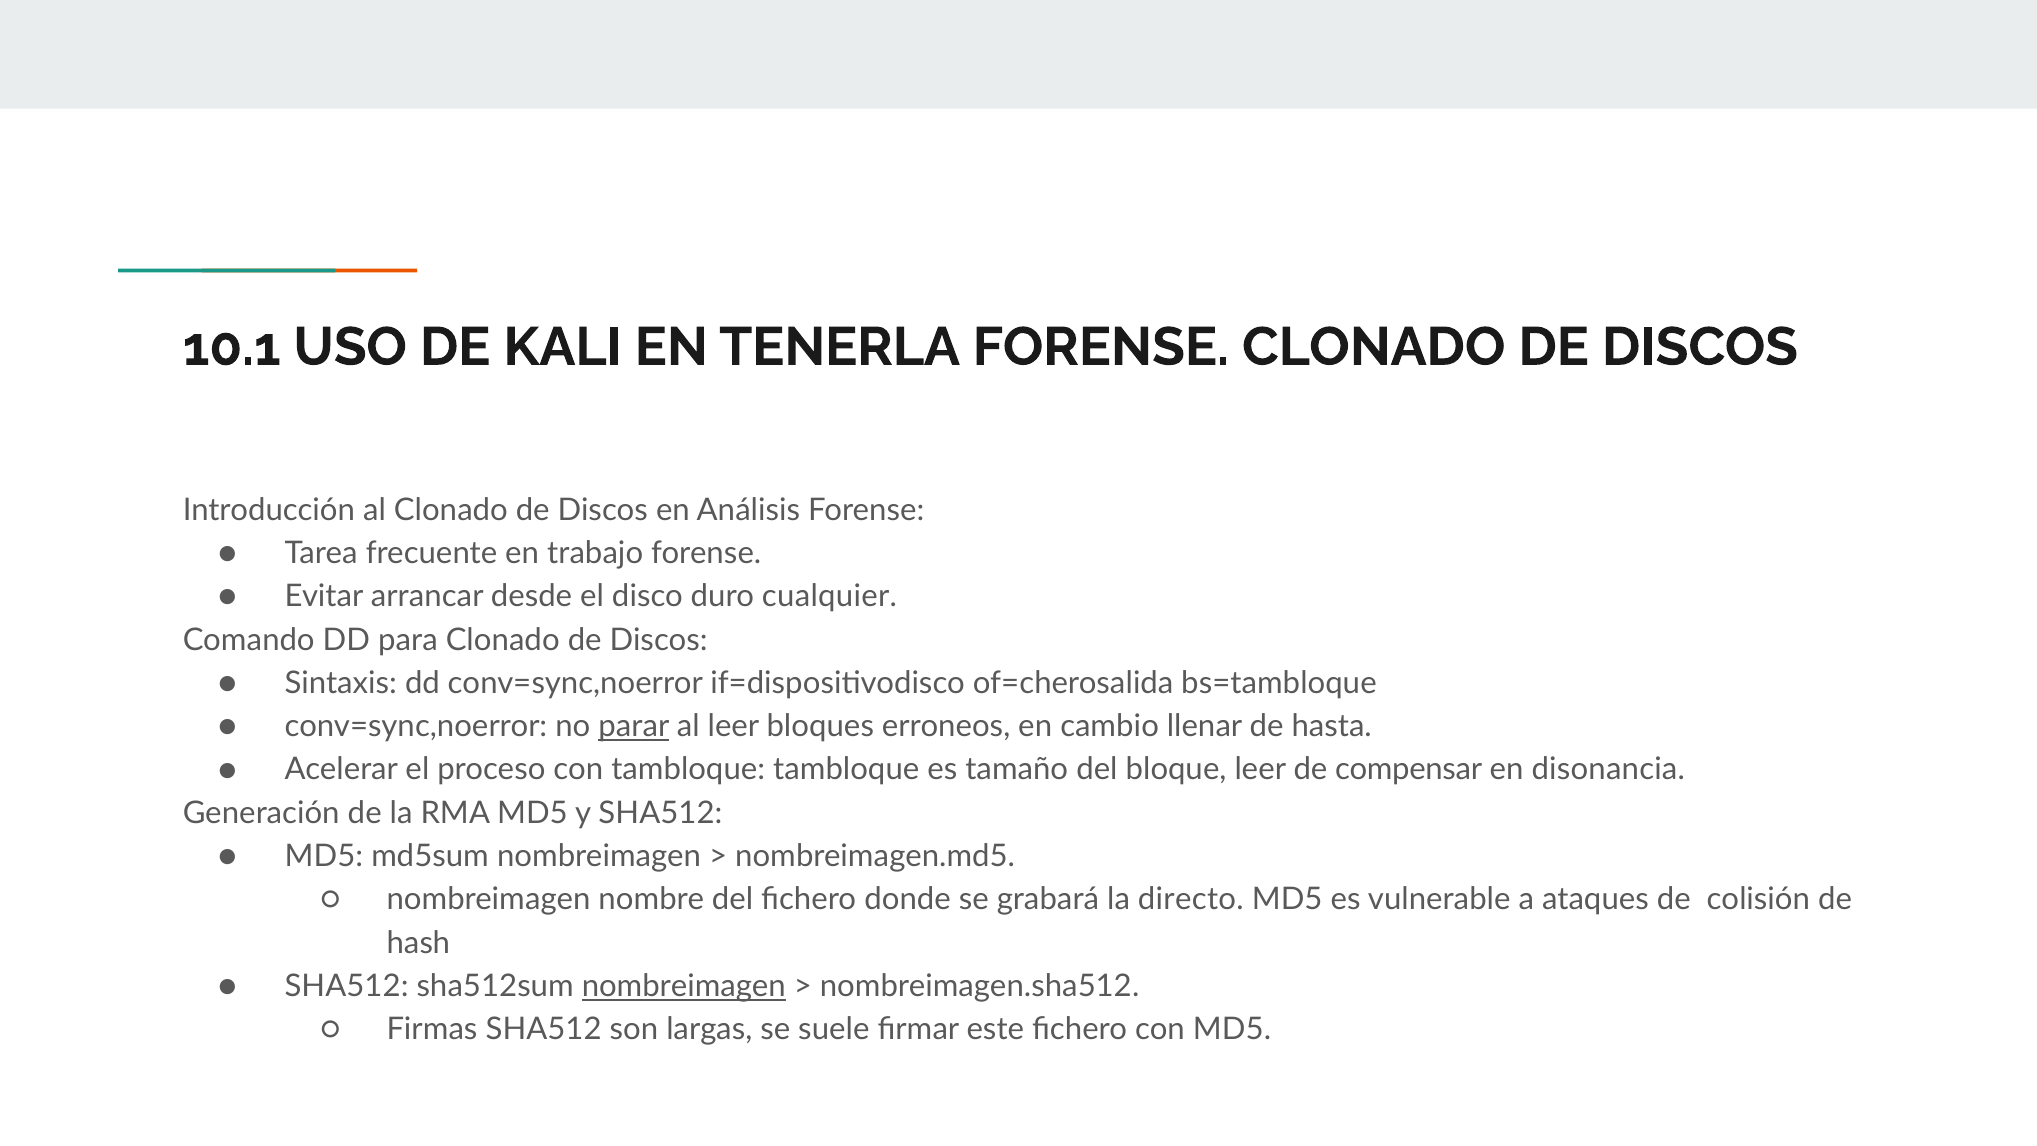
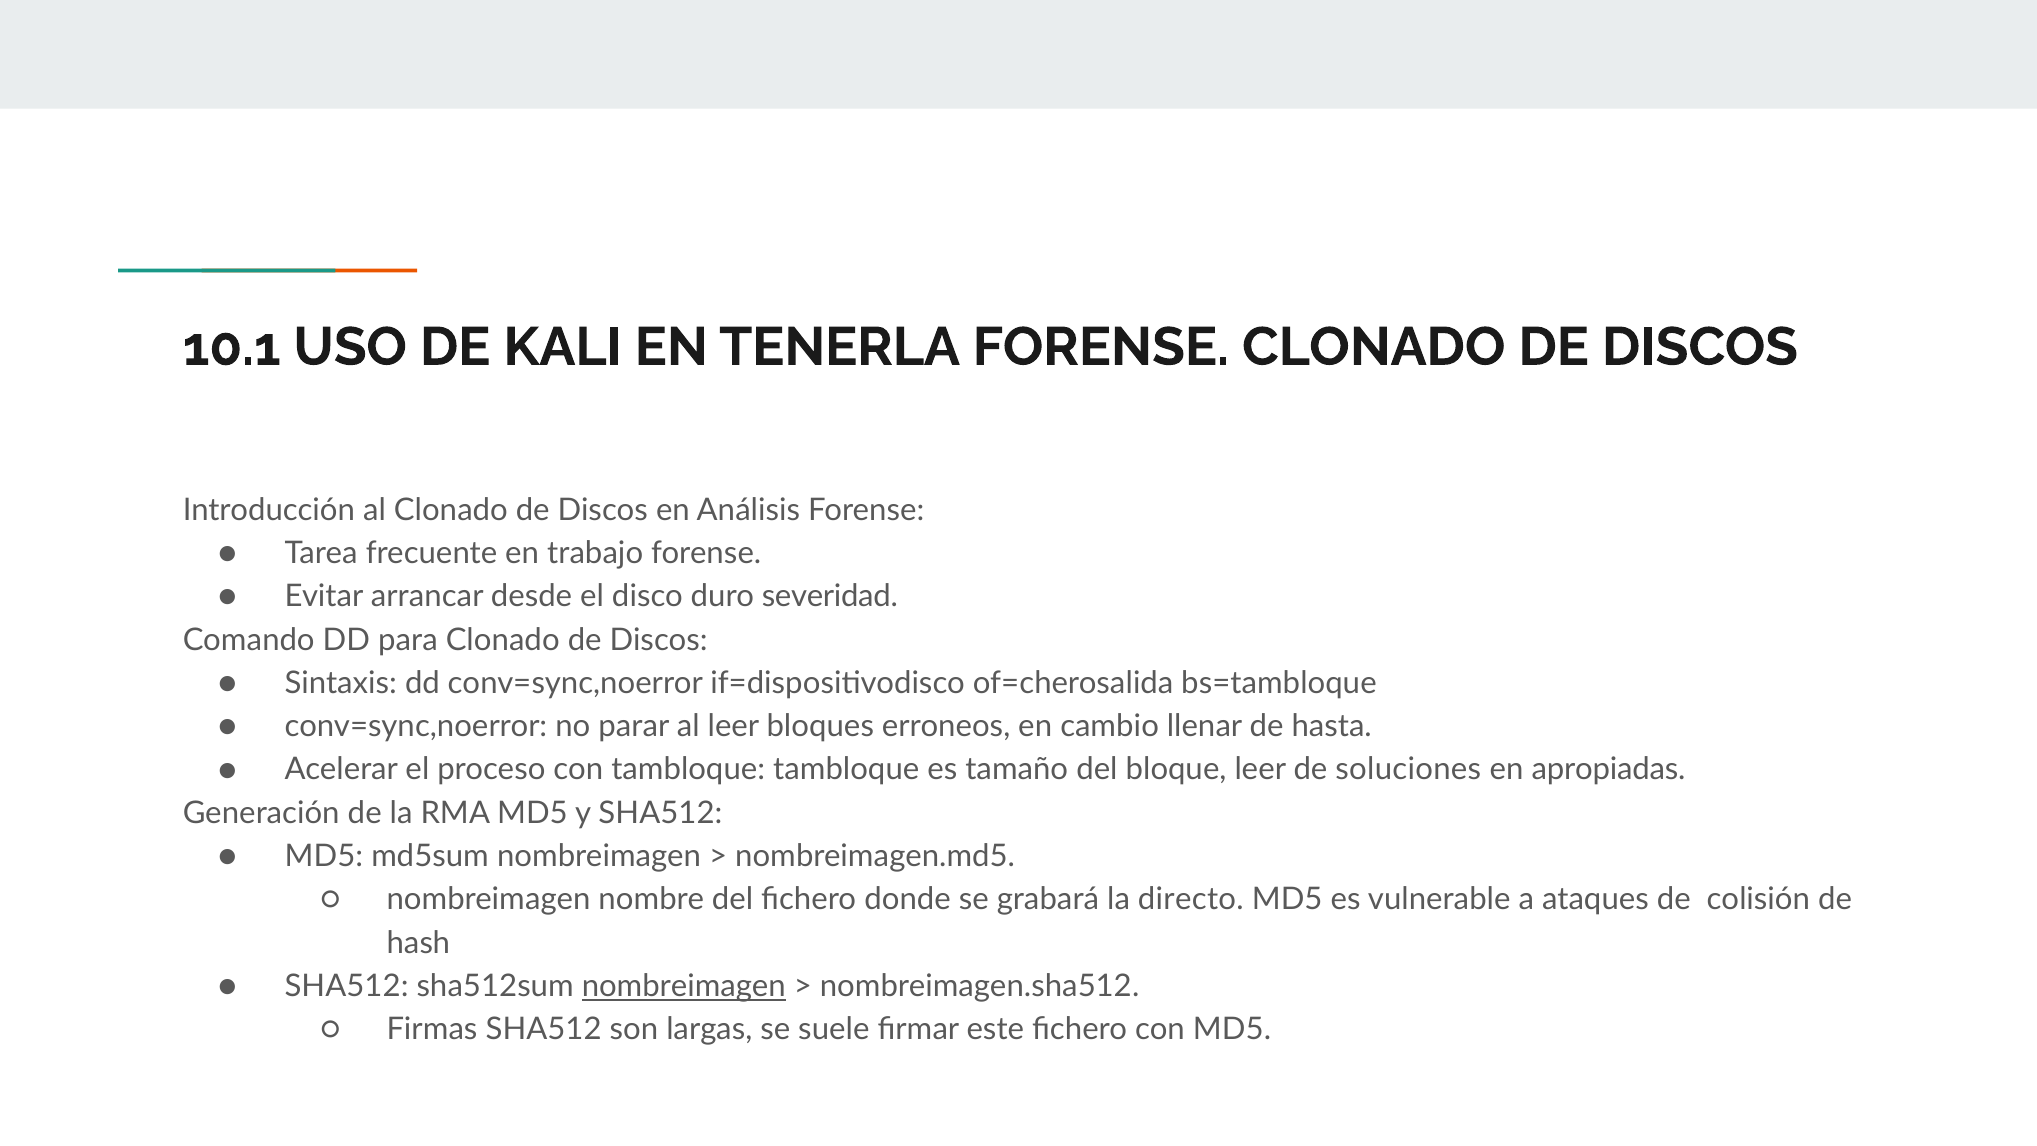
cualquier: cualquier -> severidad (830, 596)
parar underline: present -> none (634, 726)
compensar: compensar -> soluciones (1408, 770)
disonancia: disonancia -> apropiadas (1609, 770)
